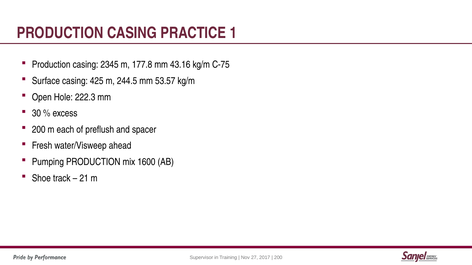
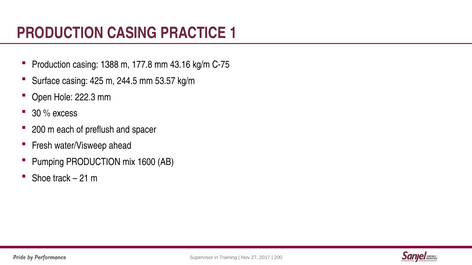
2345: 2345 -> 1388 (110, 65)
